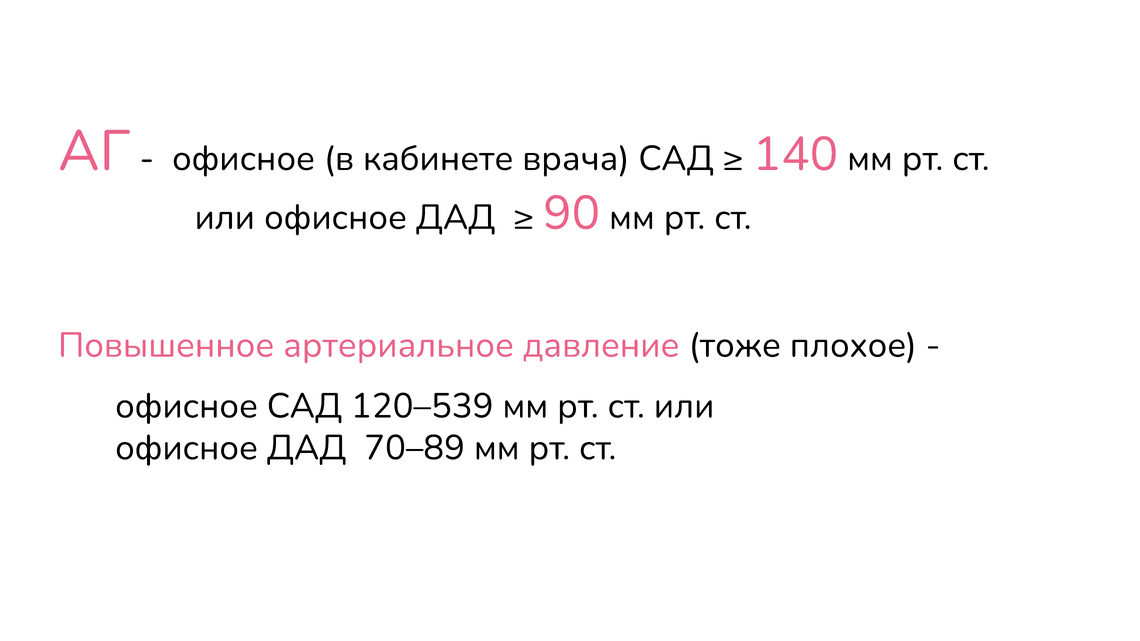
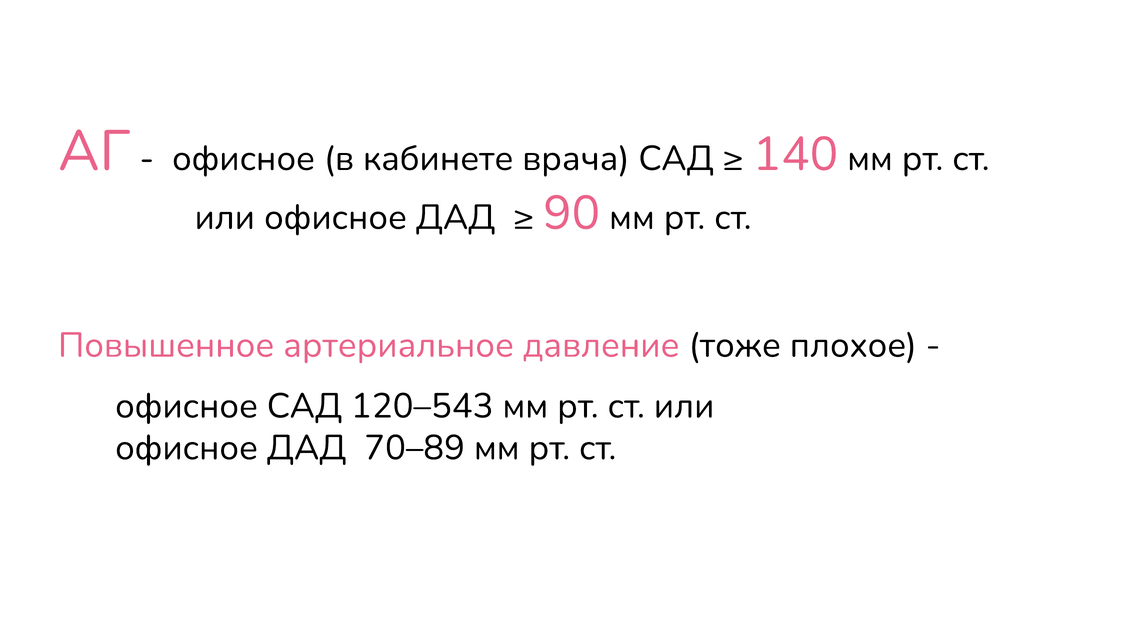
120–539: 120–539 -> 120–543 (422, 406)
